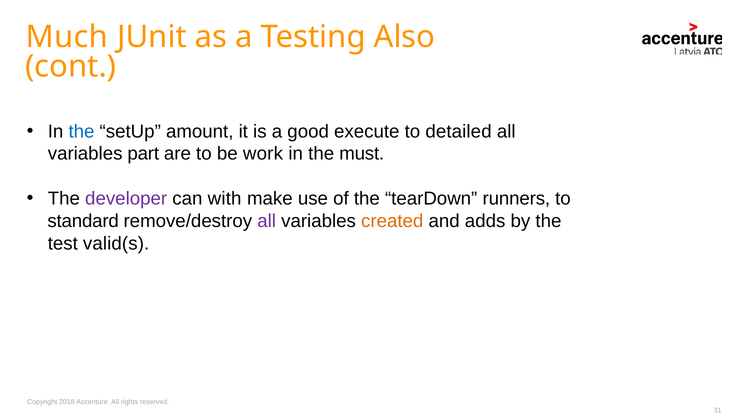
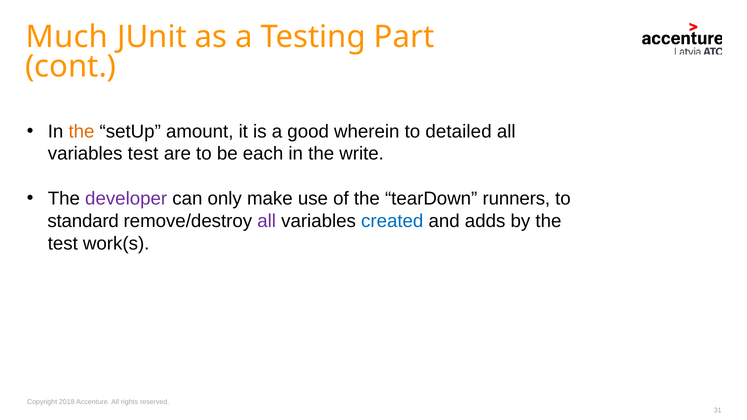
Also: Also -> Part (404, 37)
the colour: blue -> orange (81, 131)
execute: execute -> wherein (367, 131)
variables part: part -> test (143, 154)
work: work -> each (263, 154)
must: must -> write (362, 154)
with: with -> only (225, 199)
created colour: orange -> blue (392, 221)
valid(s: valid(s -> work(s (116, 244)
